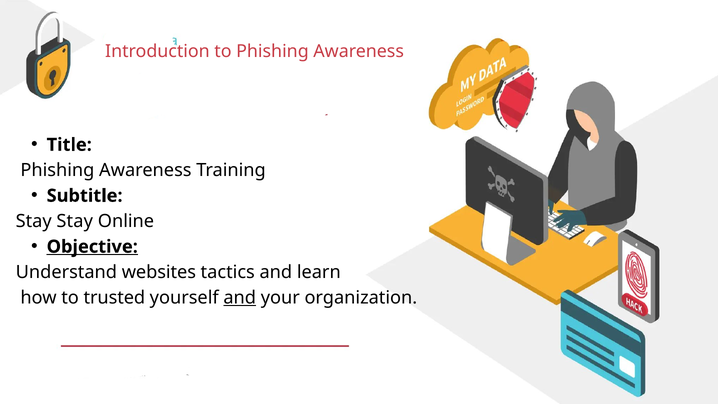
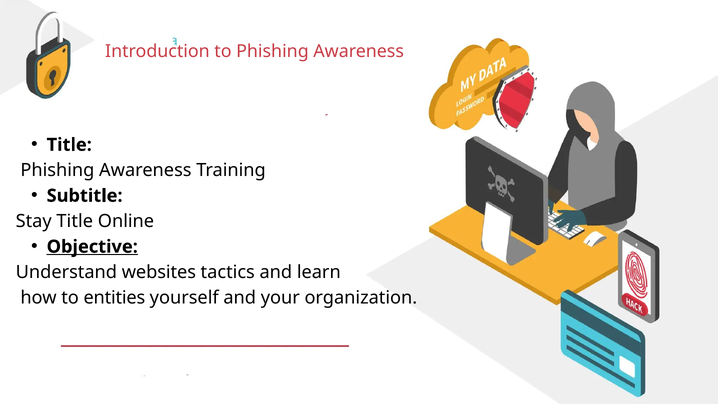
Stay Stay: Stay -> Title (75, 221)
trusted: trusted -> entities (114, 298)
and underline: present -> none (240, 298)
